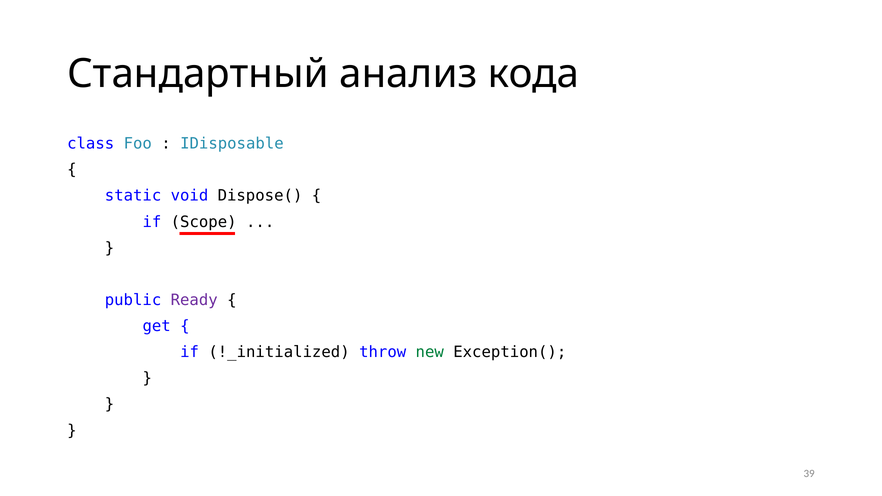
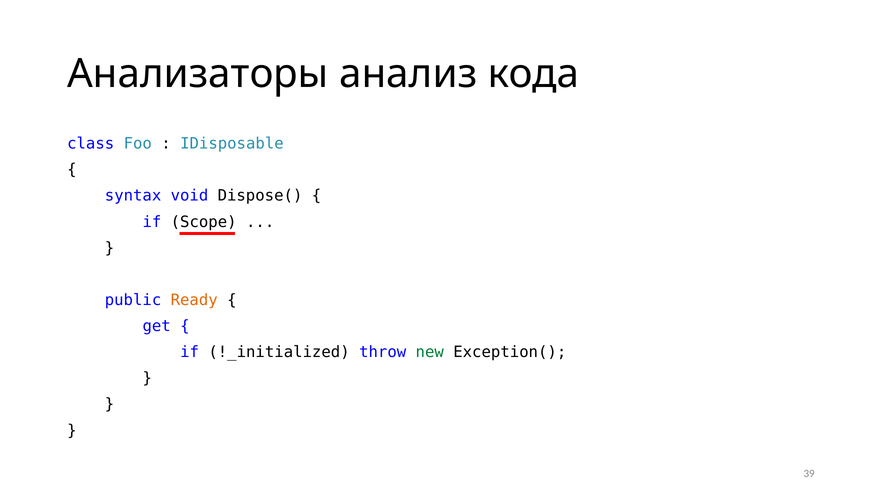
Стандартный: Стандартный -> Анализаторы (198, 74)
static: static -> syntax (133, 196)
Ready colour: purple -> orange (194, 300)
